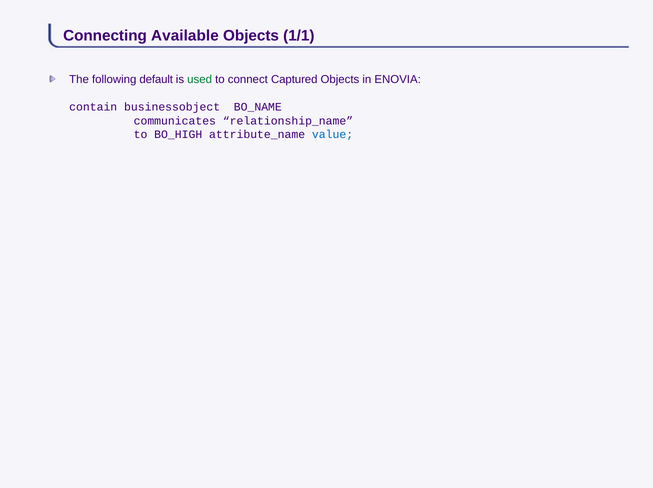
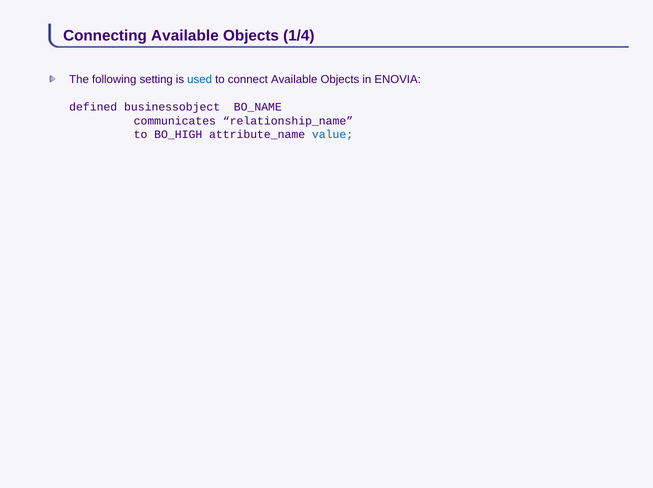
1/1: 1/1 -> 1/4 (299, 36)
default: default -> setting (156, 80)
used colour: green -> blue (200, 80)
connect Captured: Captured -> Available (294, 80)
contain: contain -> defined (93, 107)
